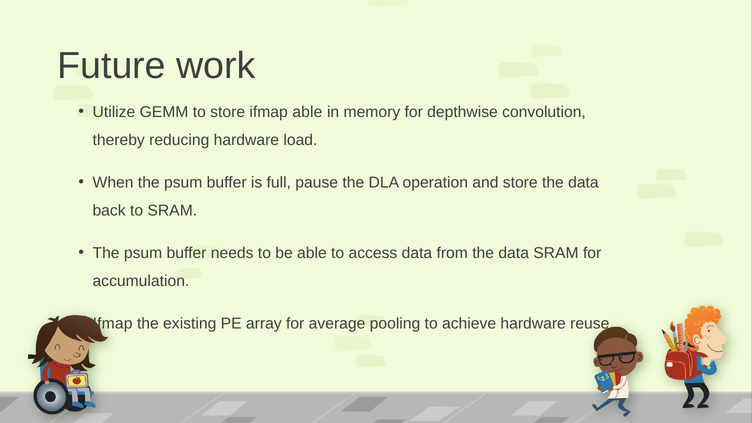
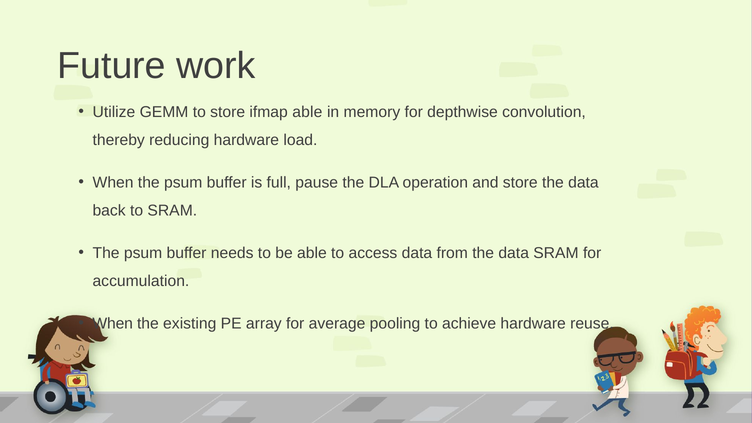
Ifmap: Ifmap -> When (113, 324)
